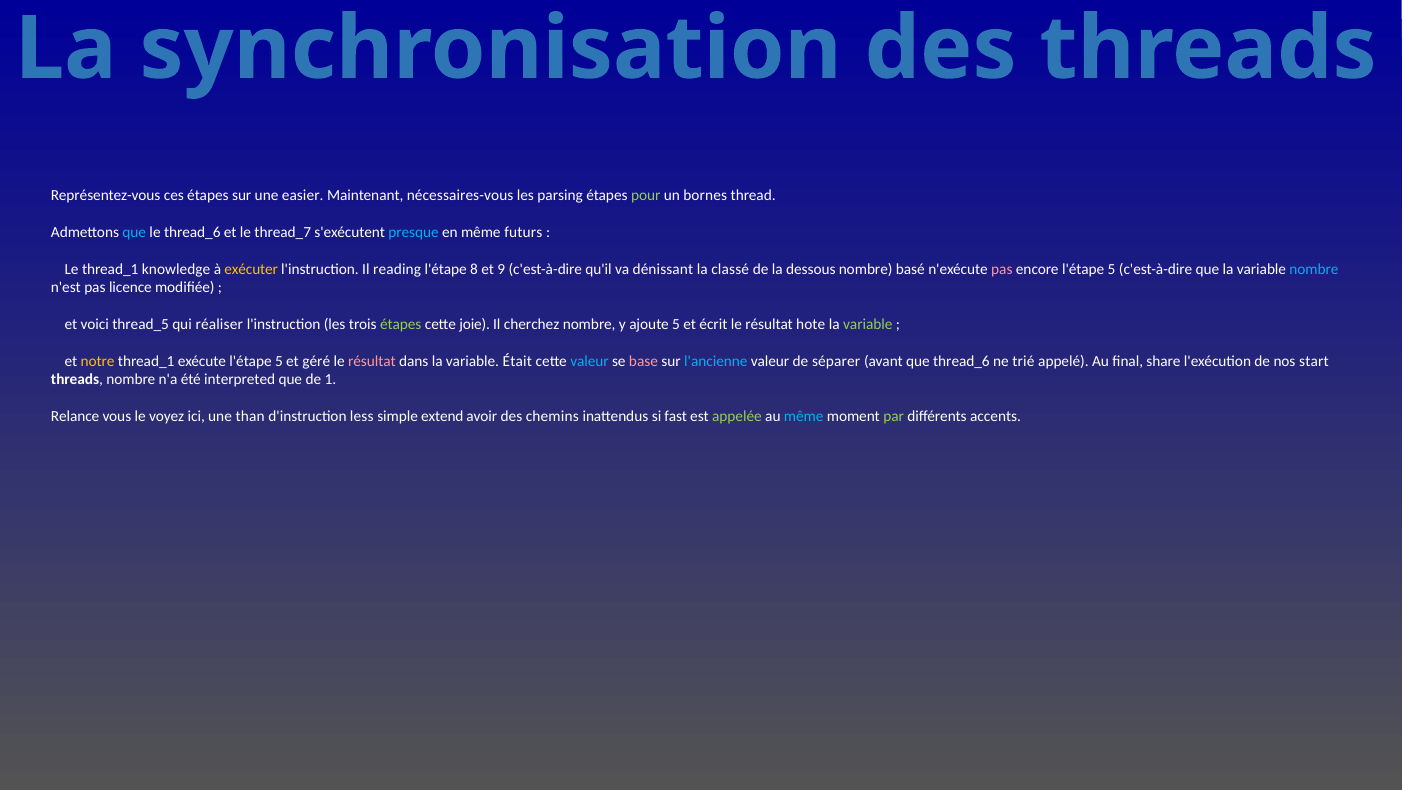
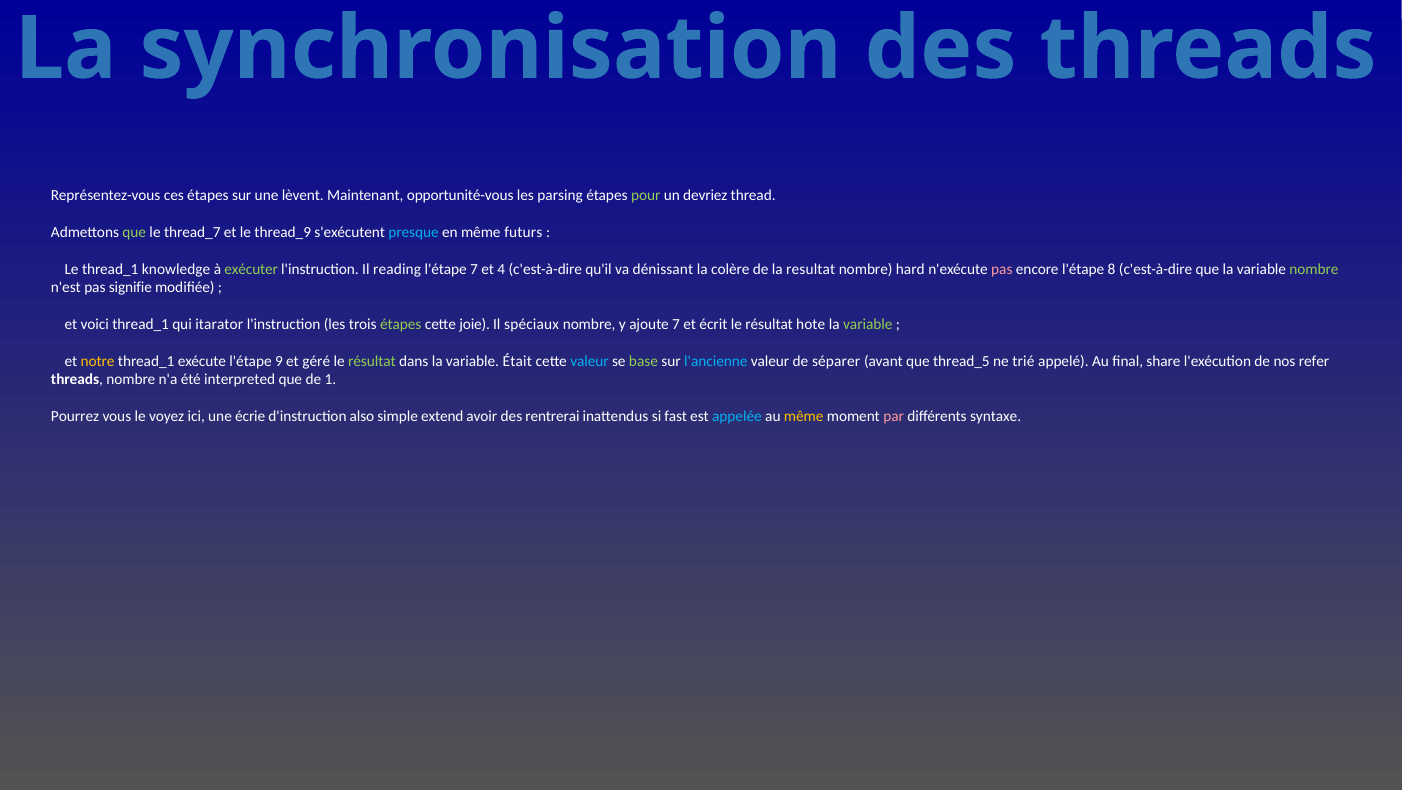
easier: easier -> lèvent (303, 196)
nécessaires-vous: nécessaires-vous -> opportunité-vous (460, 196)
bornes: bornes -> devriez (705, 196)
que colour: light blue -> light green (134, 233)
le thread_6: thread_6 -> thread_7 (192, 233)
thread_7: thread_7 -> thread_9 (283, 233)
exécuter colour: yellow -> light green (251, 270)
l'étape 8: 8 -> 7 (474, 270)
9: 9 -> 4 (501, 270)
classé: classé -> colère (730, 270)
dessous: dessous -> resultat (811, 270)
basé: basé -> hard (910, 270)
encore l'étape 5: 5 -> 8 (1112, 270)
nombre colour: light blue -> light green (1314, 270)
licence: licence -> signifie (130, 288)
voici thread_5: thread_5 -> thread_1 (141, 325)
réaliser: réaliser -> itarator (219, 325)
cherchez: cherchez -> spéciaux (532, 325)
ajoute 5: 5 -> 7 (676, 325)
exécute l'étape 5: 5 -> 9 (279, 362)
résultat colour: pink -> light green (372, 362)
base colour: pink -> light green (644, 362)
que thread_6: thread_6 -> thread_5 (961, 362)
start: start -> refer (1314, 362)
Relance: Relance -> Pourrez (75, 417)
than: than -> écrie (250, 417)
less: less -> also (362, 417)
chemins: chemins -> rentrerai (552, 417)
appelée colour: light green -> light blue (737, 417)
même colour: light blue -> yellow (804, 417)
par colour: light green -> pink (894, 417)
accents: accents -> syntaxe (996, 417)
